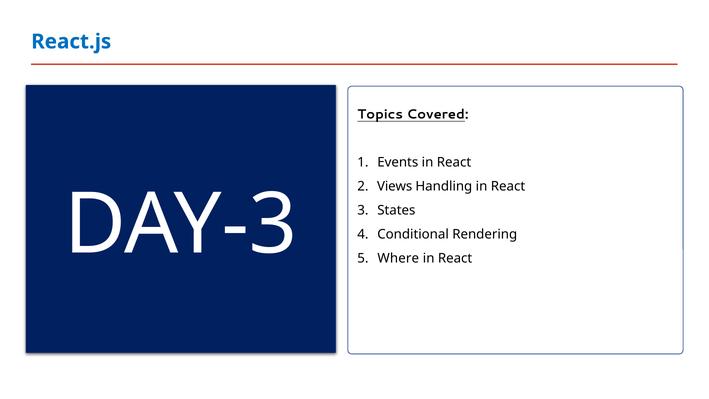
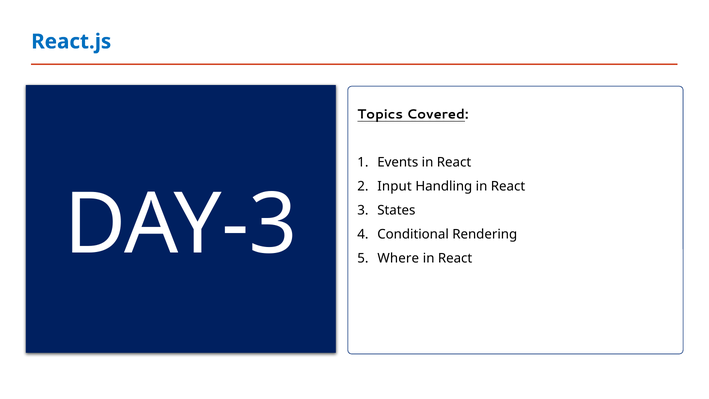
Views: Views -> Input (395, 186)
